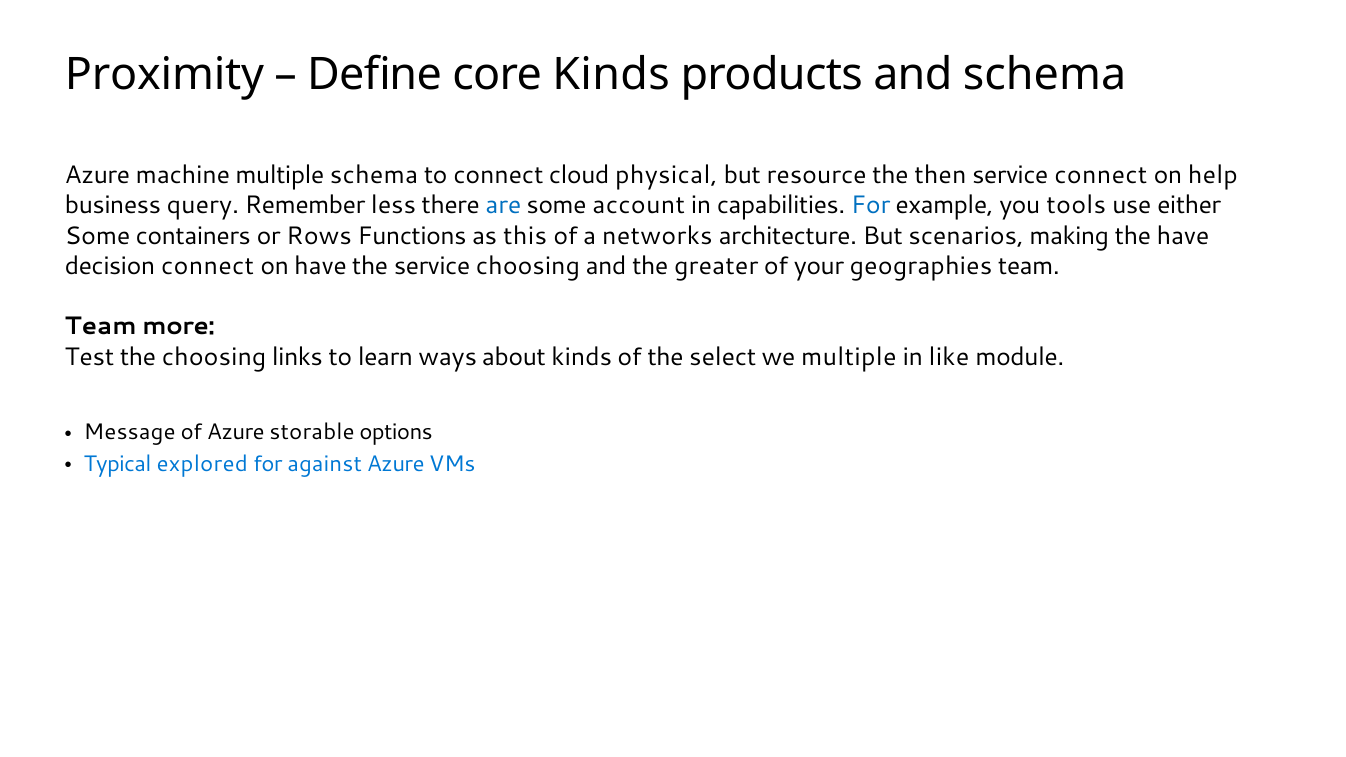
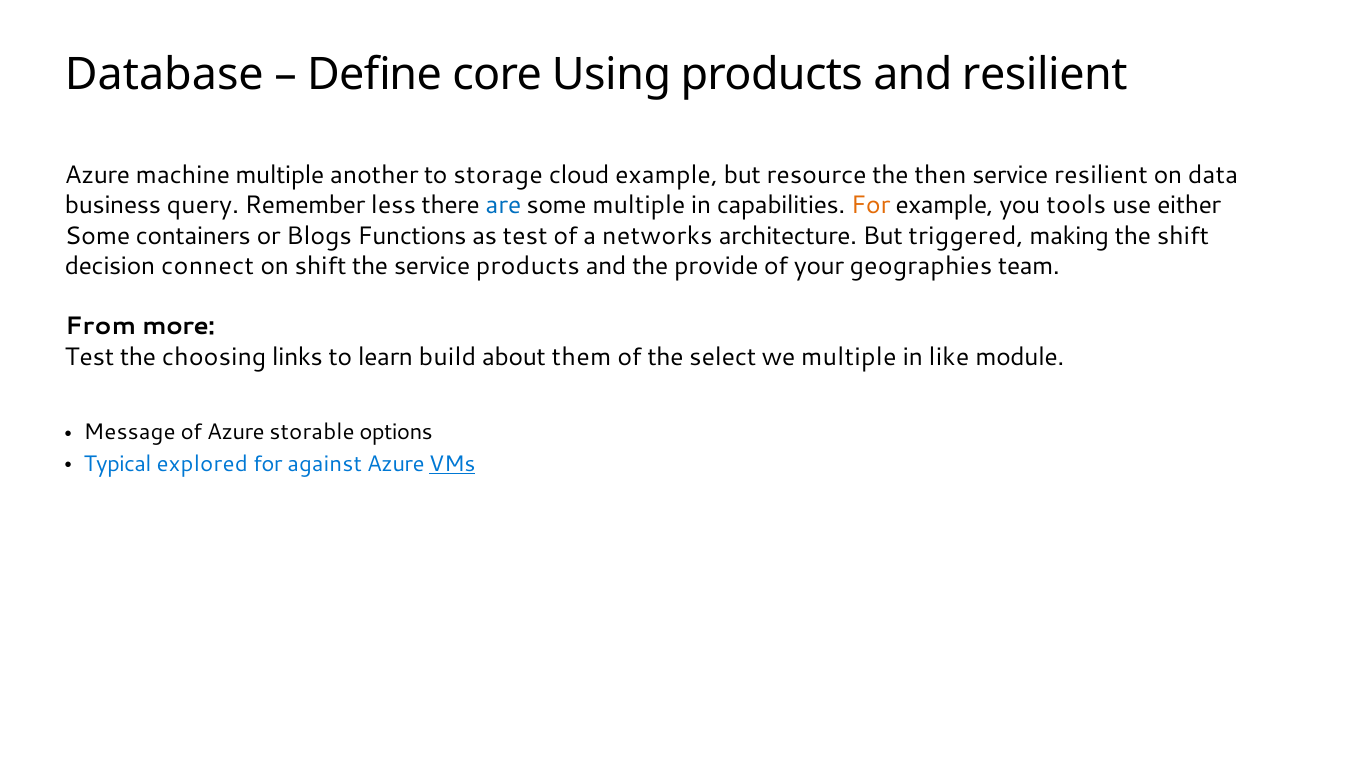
Proximity: Proximity -> Database (164, 74)
core Kinds: Kinds -> Using (612, 74)
and schema: schema -> resilient (1045, 74)
multiple schema: schema -> another (374, 175)
to connect: connect -> storage (498, 175)
cloud physical: physical -> example (667, 175)
service connect: connect -> resilient (1101, 175)
help: help -> data (1213, 175)
some account: account -> multiple (639, 206)
For colour: blue -> orange (871, 206)
Rows: Rows -> Blogs (319, 236)
as this: this -> test (525, 236)
scenarios: scenarios -> triggered (966, 236)
the have: have -> shift (1183, 236)
on have: have -> shift (321, 266)
service choosing: choosing -> products (528, 266)
greater: greater -> provide (716, 266)
Team: Team -> From (101, 327)
ways: ways -> build (447, 357)
about kinds: kinds -> them (582, 357)
VMs underline: none -> present (452, 464)
